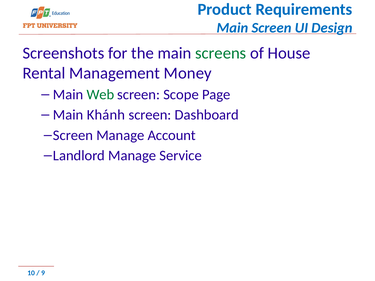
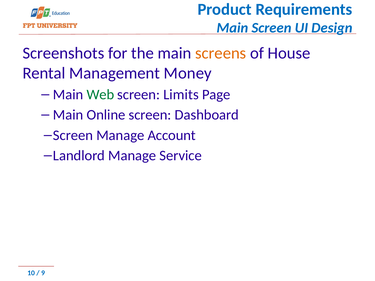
screens colour: green -> orange (221, 53)
Scope: Scope -> Limits (181, 95)
Khánh: Khánh -> Online (106, 115)
